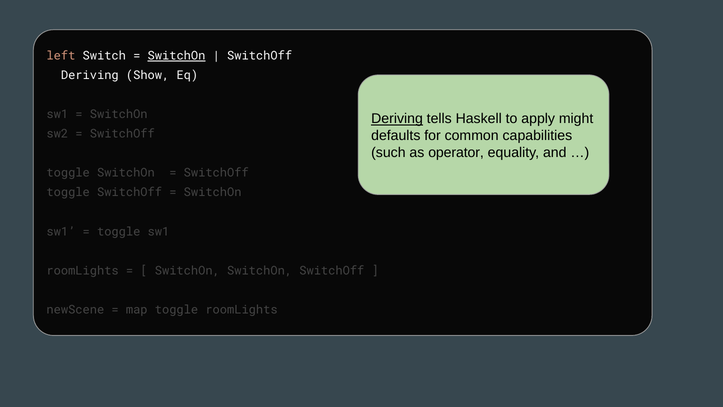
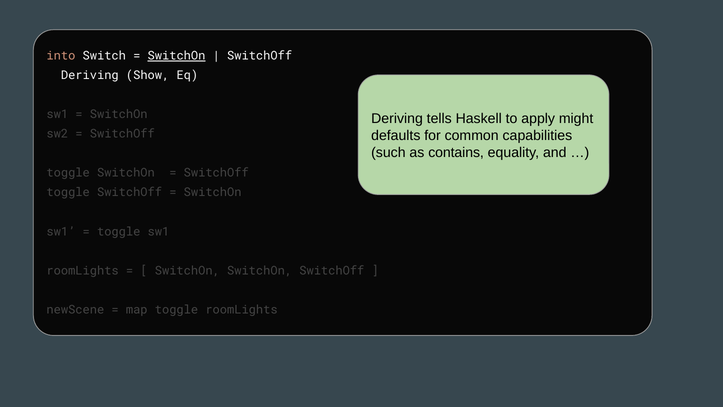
left: left -> into (61, 56)
Deriving underline: present -> none (397, 119)
operator: operator -> contains (456, 152)
